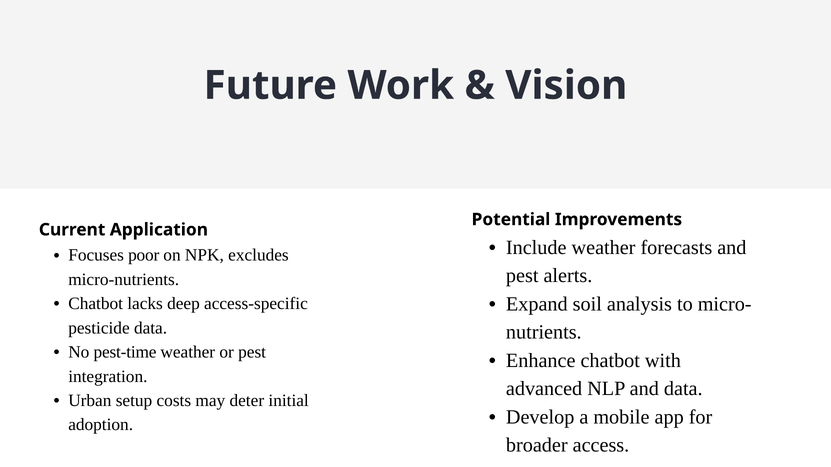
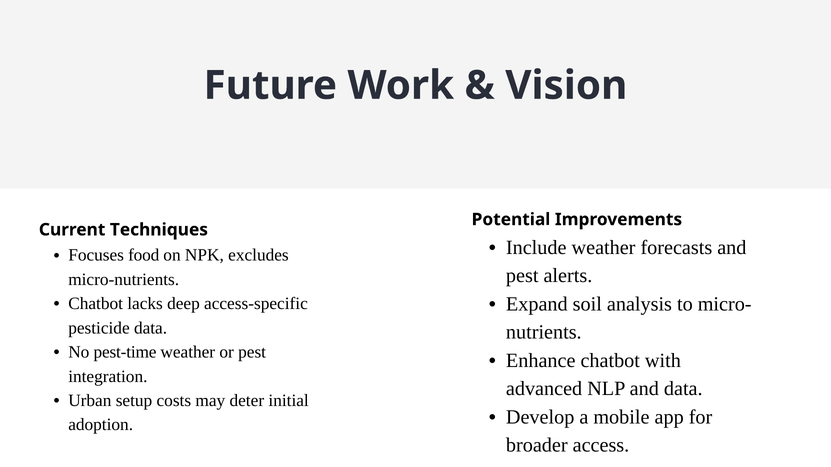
Application: Application -> Techniques (159, 230)
poor: poor -> food (144, 255)
